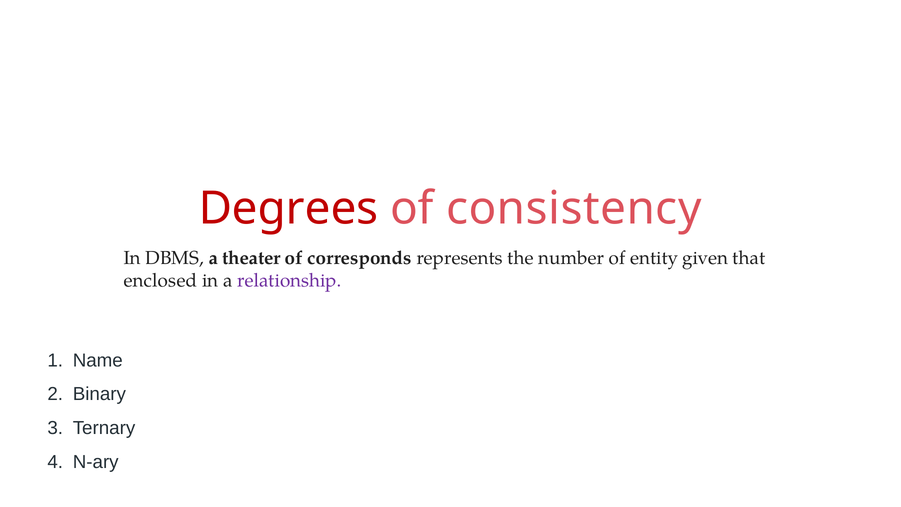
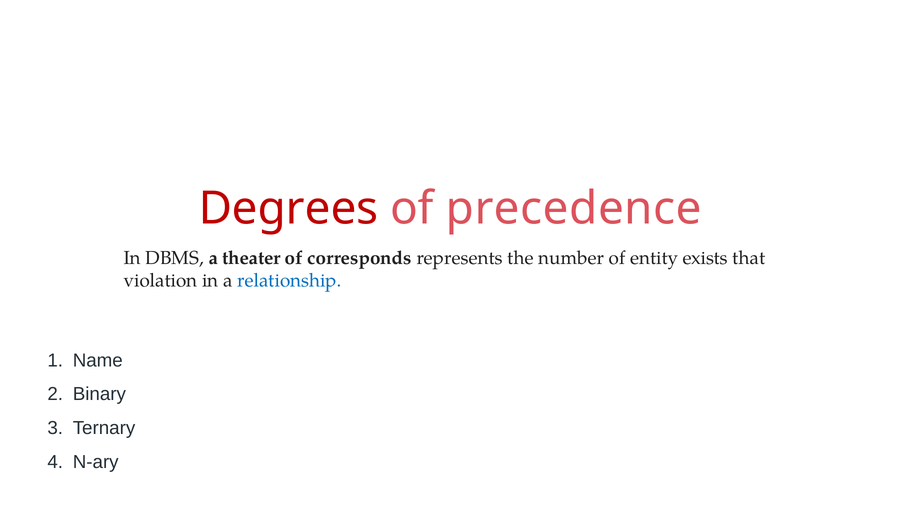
consistency: consistency -> precedence (574, 209)
given: given -> exists (705, 258)
enclosed: enclosed -> violation (160, 281)
relationship colour: purple -> blue (289, 281)
